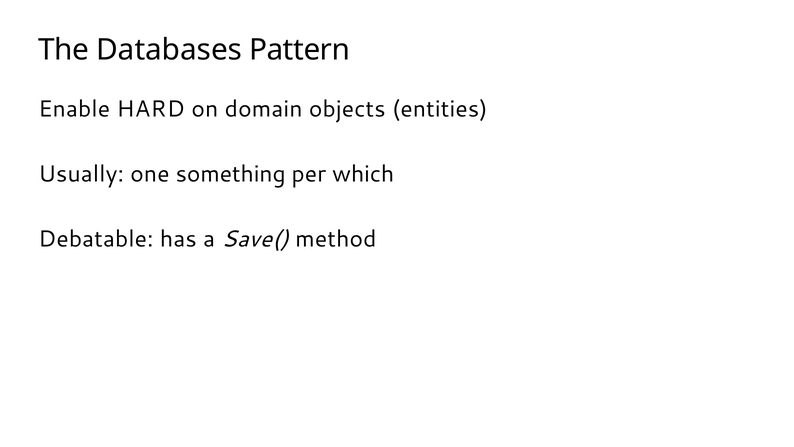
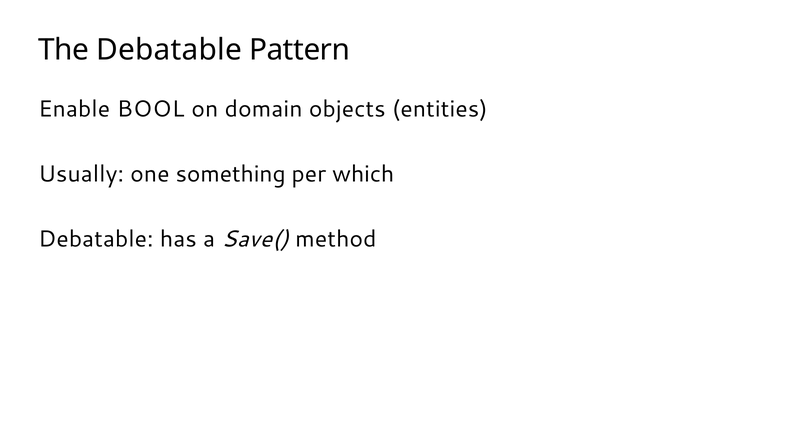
The Databases: Databases -> Debatable (169, 50)
HARD: HARD -> BOOL (151, 109)
